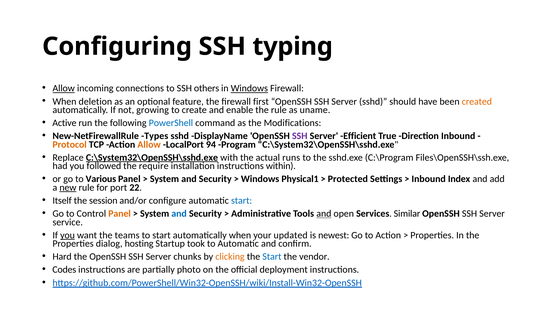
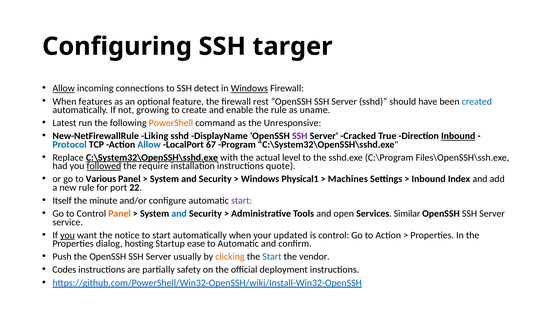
typing: typing -> targer (292, 46)
others: others -> detect (207, 88)
deletion: deletion -> features (95, 101)
first: first -> rest (261, 101)
created colour: orange -> blue (477, 101)
Active: Active -> Latest (64, 123)
PowerShell colour: blue -> orange (171, 123)
Modifications: Modifications -> Unresponsive (292, 123)
Types: Types -> Liking (155, 136)
Efficient: Efficient -> Cracked (358, 136)
Inbound underline: none -> present (458, 136)
Protocol colour: orange -> blue (70, 145)
Allow colour: orange -> blue (149, 145)
94: 94 -> 67 (211, 145)
runs: runs -> level (291, 158)
followed underline: none -> present (104, 166)
within: within -> quote (281, 166)
Protected: Protected -> Machines (348, 179)
new underline: present -> none (68, 188)
session: session -> minute (103, 201)
start colour: blue -> purple (242, 201)
and underline: present -> none (324, 214)
teams: teams -> notice (127, 235)
is newest: newest -> control (334, 235)
took: took -> ease (196, 244)
Hard: Hard -> Push (62, 257)
chunks: chunks -> usually (187, 257)
photo: photo -> safety (189, 270)
